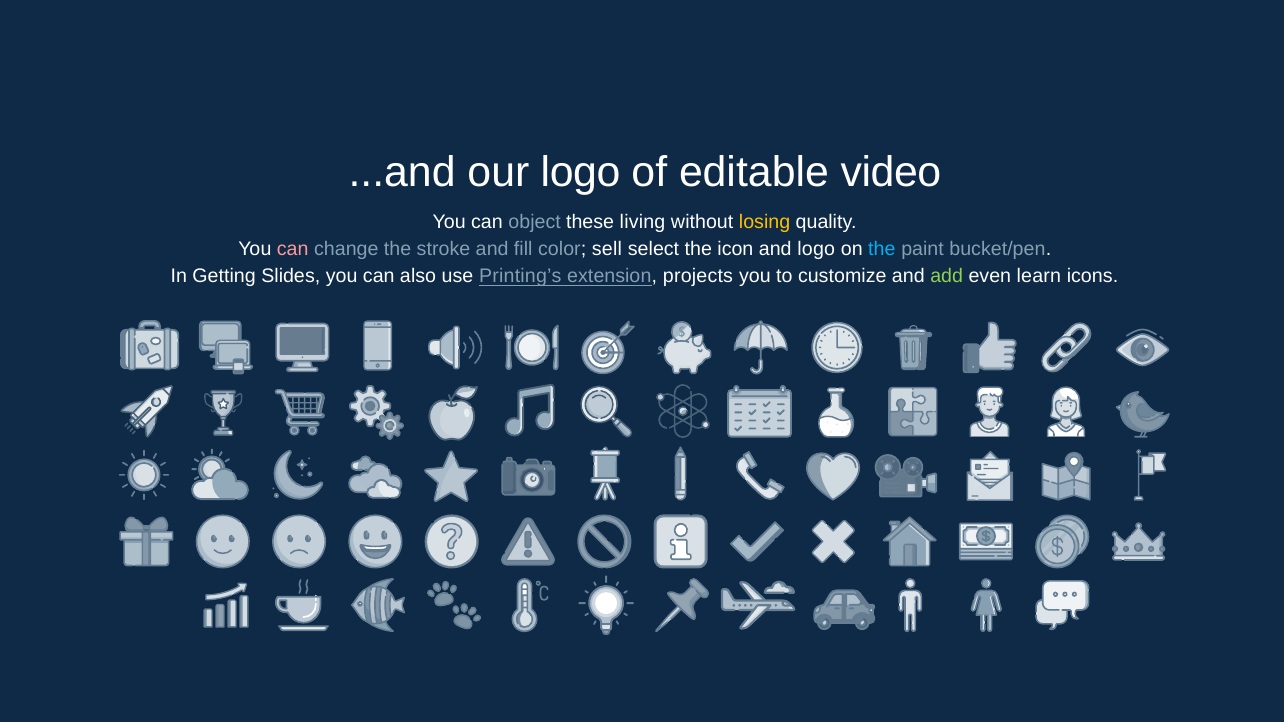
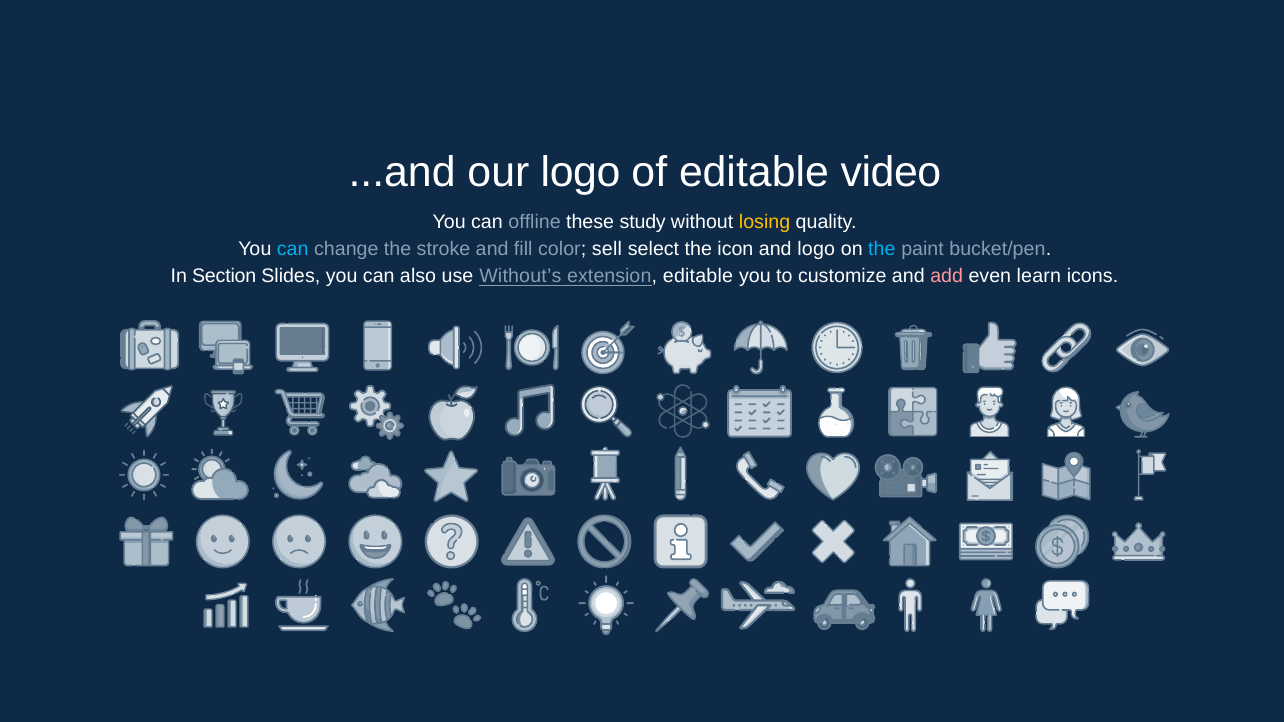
object: object -> offline (535, 222)
living: living -> study (643, 222)
can colour: pink -> light blue (293, 250)
Getting: Getting -> Section (224, 277)
Printing’s: Printing’s -> Without’s (520, 277)
extension projects: projects -> editable (698, 277)
add colour: light green -> pink (947, 277)
